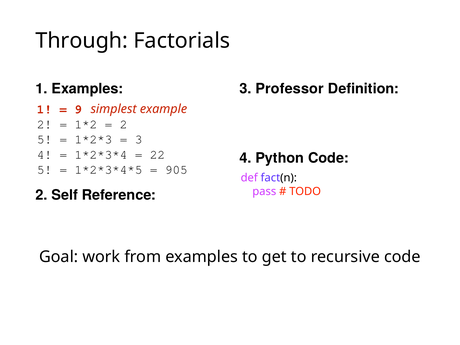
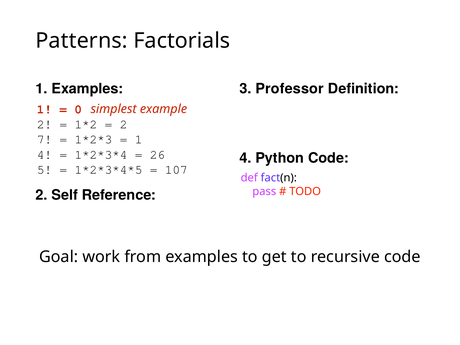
Through: Through -> Patterns (82, 41)
9: 9 -> 0 (78, 109)
5: 5 -> 7 (44, 139)
3: 3 -> 1 (139, 139)
22: 22 -> 26 (157, 155)
905: 905 -> 107 (176, 170)
